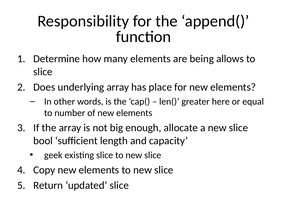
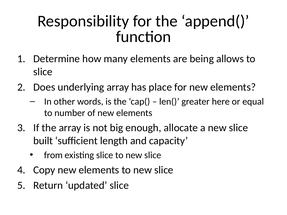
bool: bool -> built (43, 141)
geek: geek -> from (53, 155)
